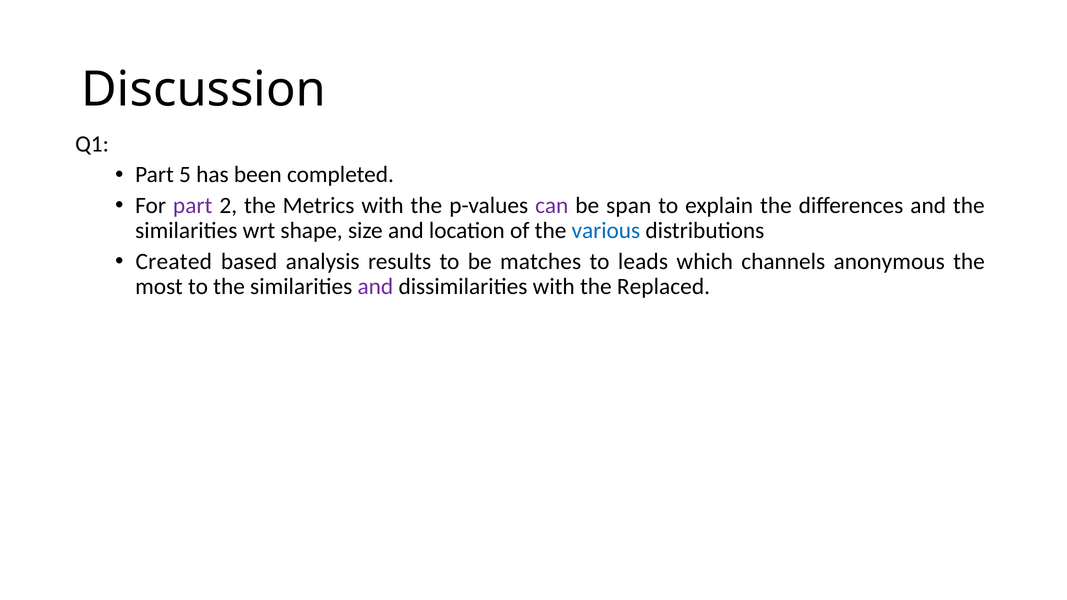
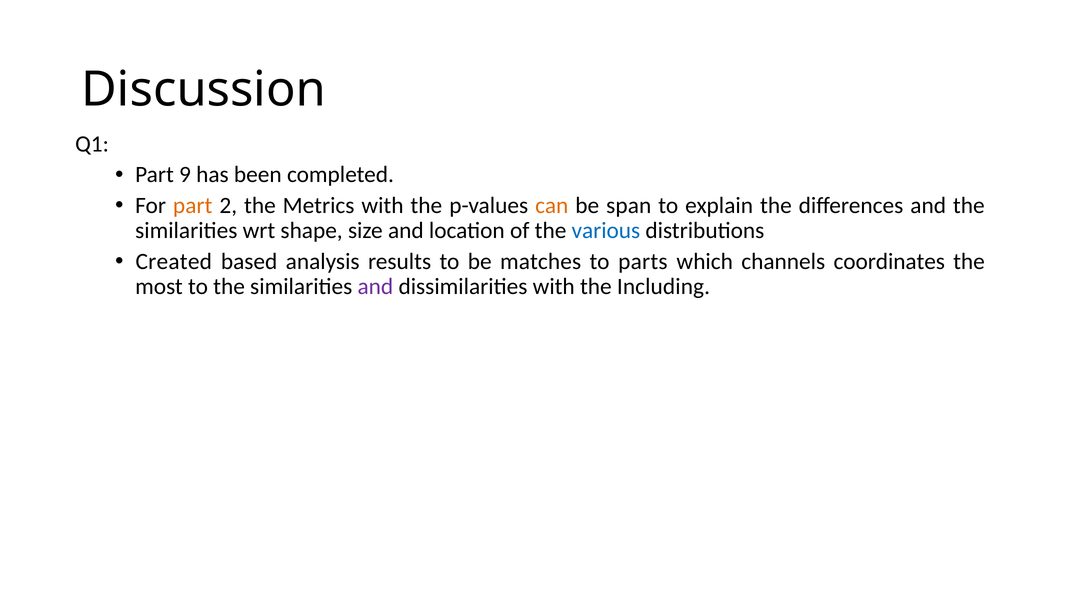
5: 5 -> 9 (185, 175)
part colour: purple -> orange (193, 206)
can colour: purple -> orange (552, 206)
leads: leads -> parts (643, 262)
anonymous: anonymous -> coordinates (889, 262)
Replaced: Replaced -> Including (663, 287)
